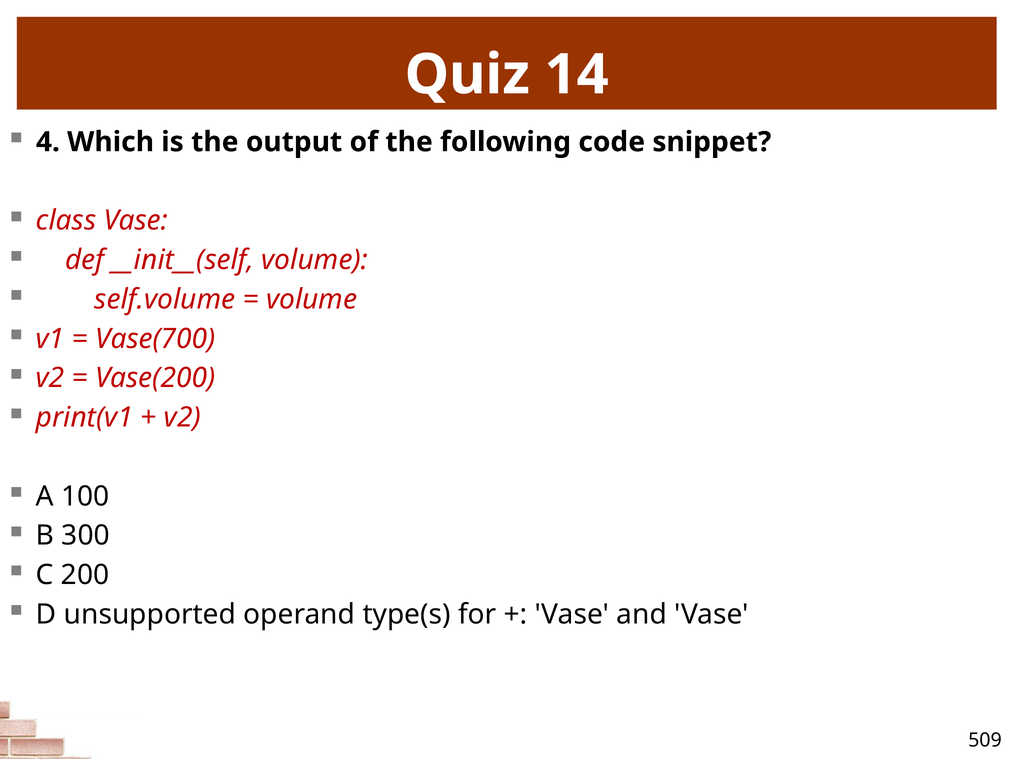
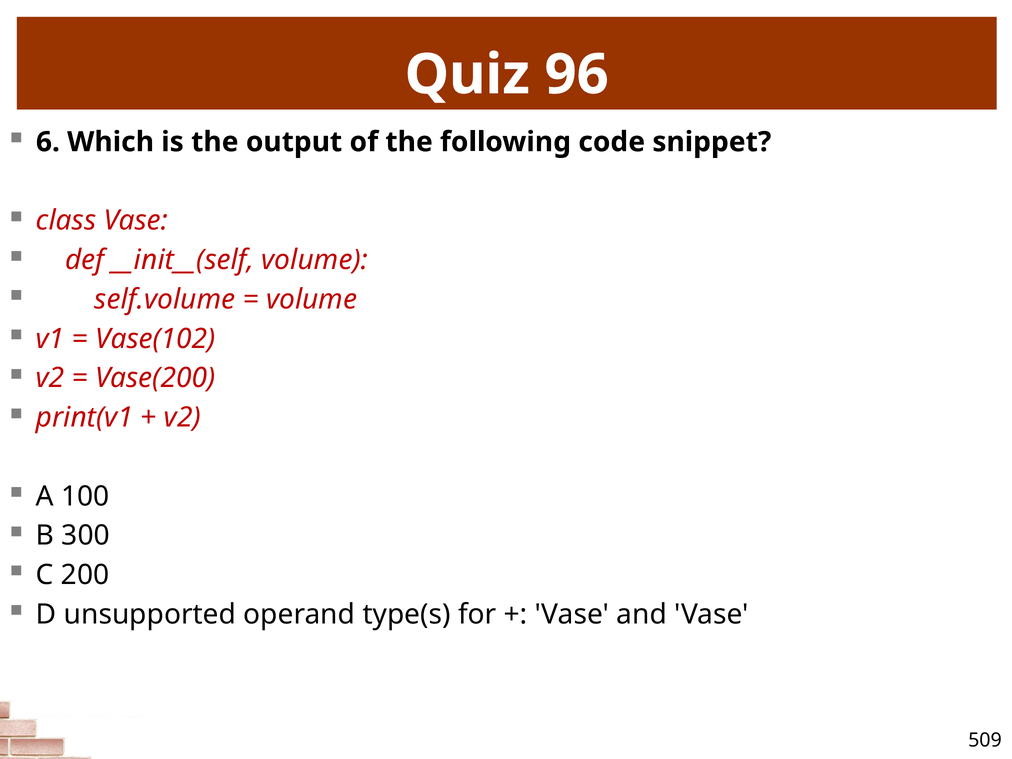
14: 14 -> 96 (577, 75)
4: 4 -> 6 (48, 142)
Vase(700: Vase(700 -> Vase(102 (155, 339)
